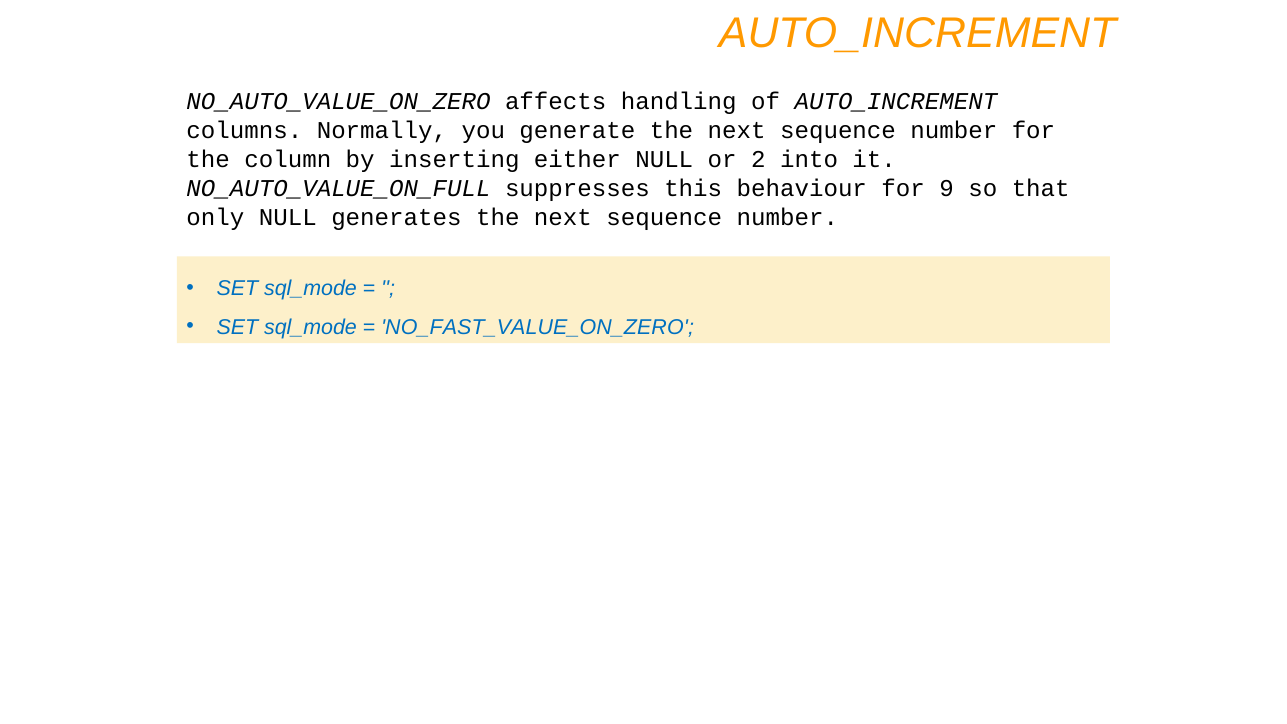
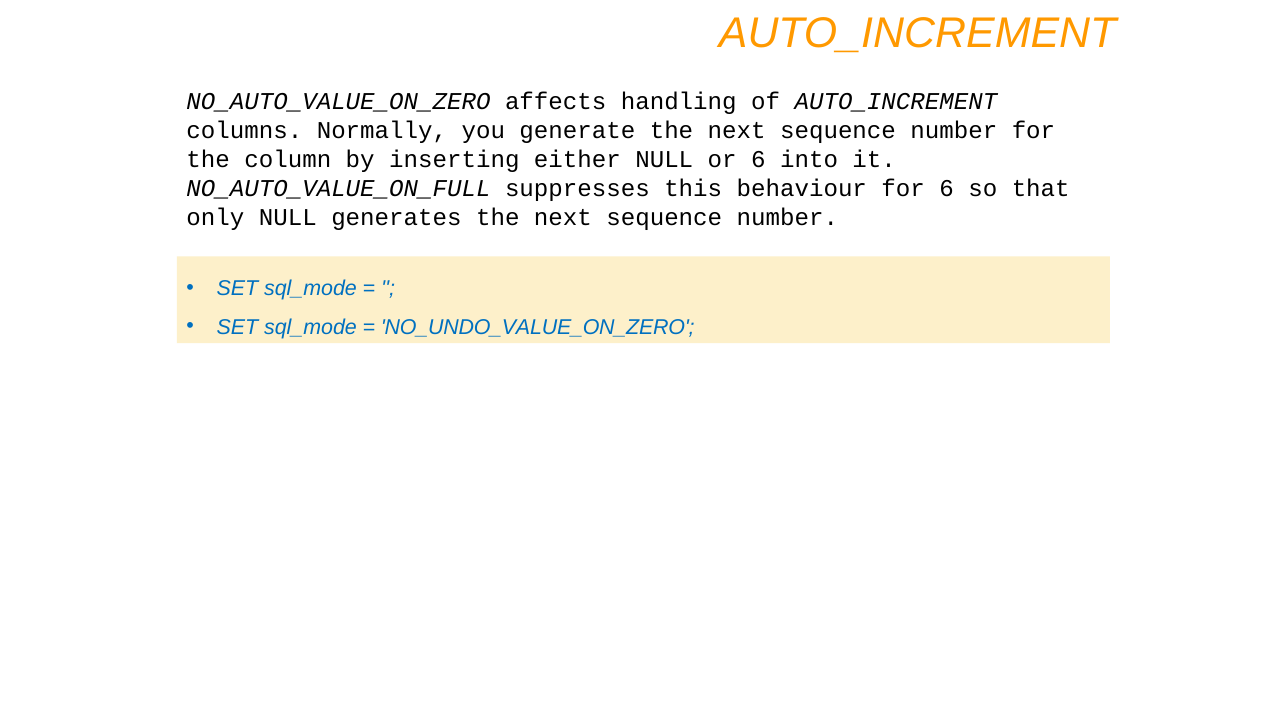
or 2: 2 -> 6 (758, 159)
for 9: 9 -> 6 (947, 188)
NO_FAST_VALUE_ON_ZERO: NO_FAST_VALUE_ON_ZERO -> NO_UNDO_VALUE_ON_ZERO (538, 327)
